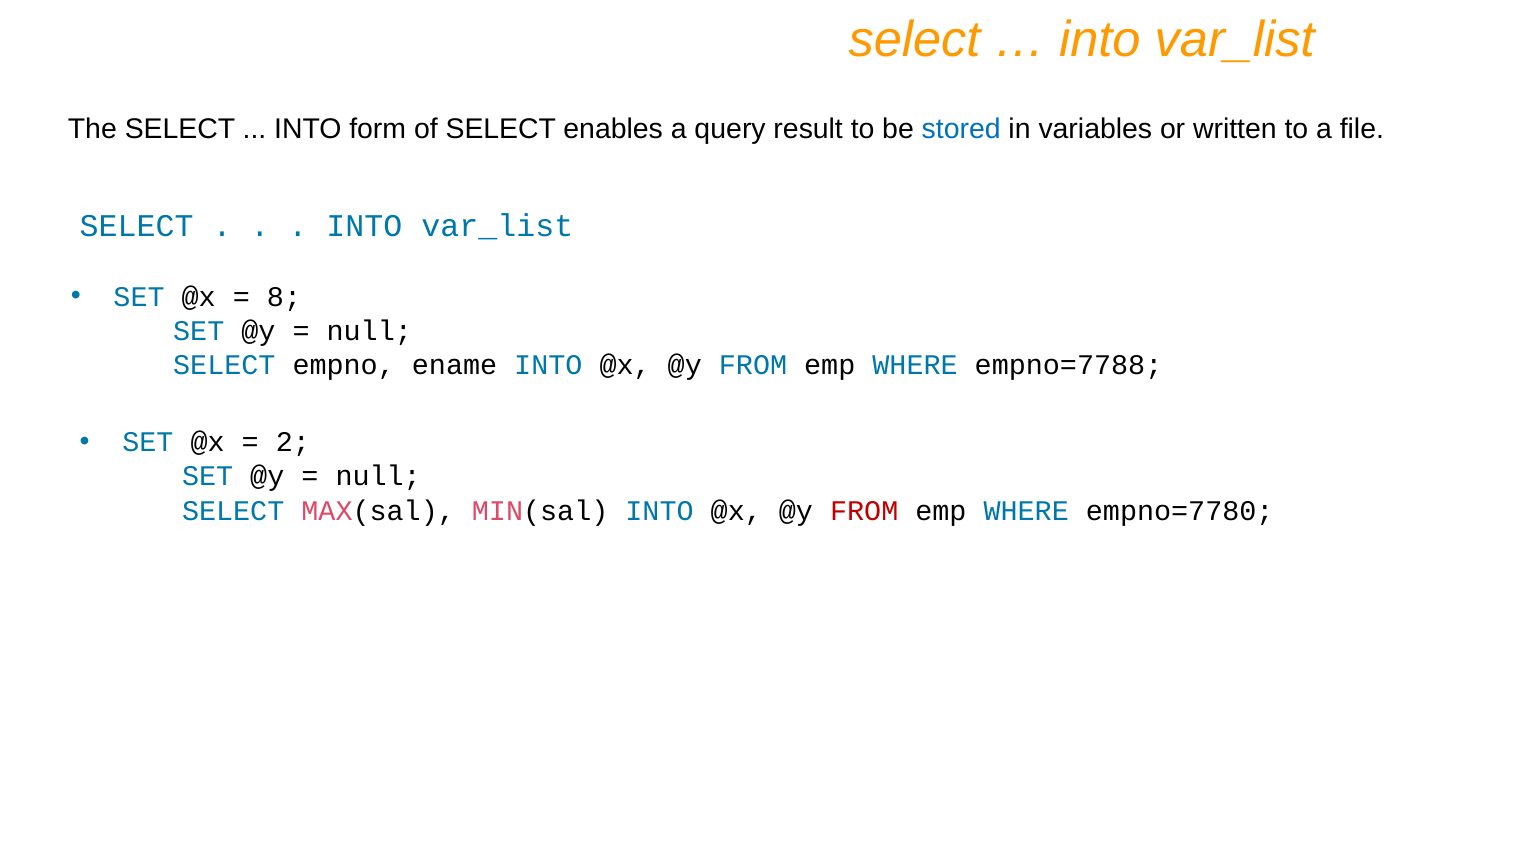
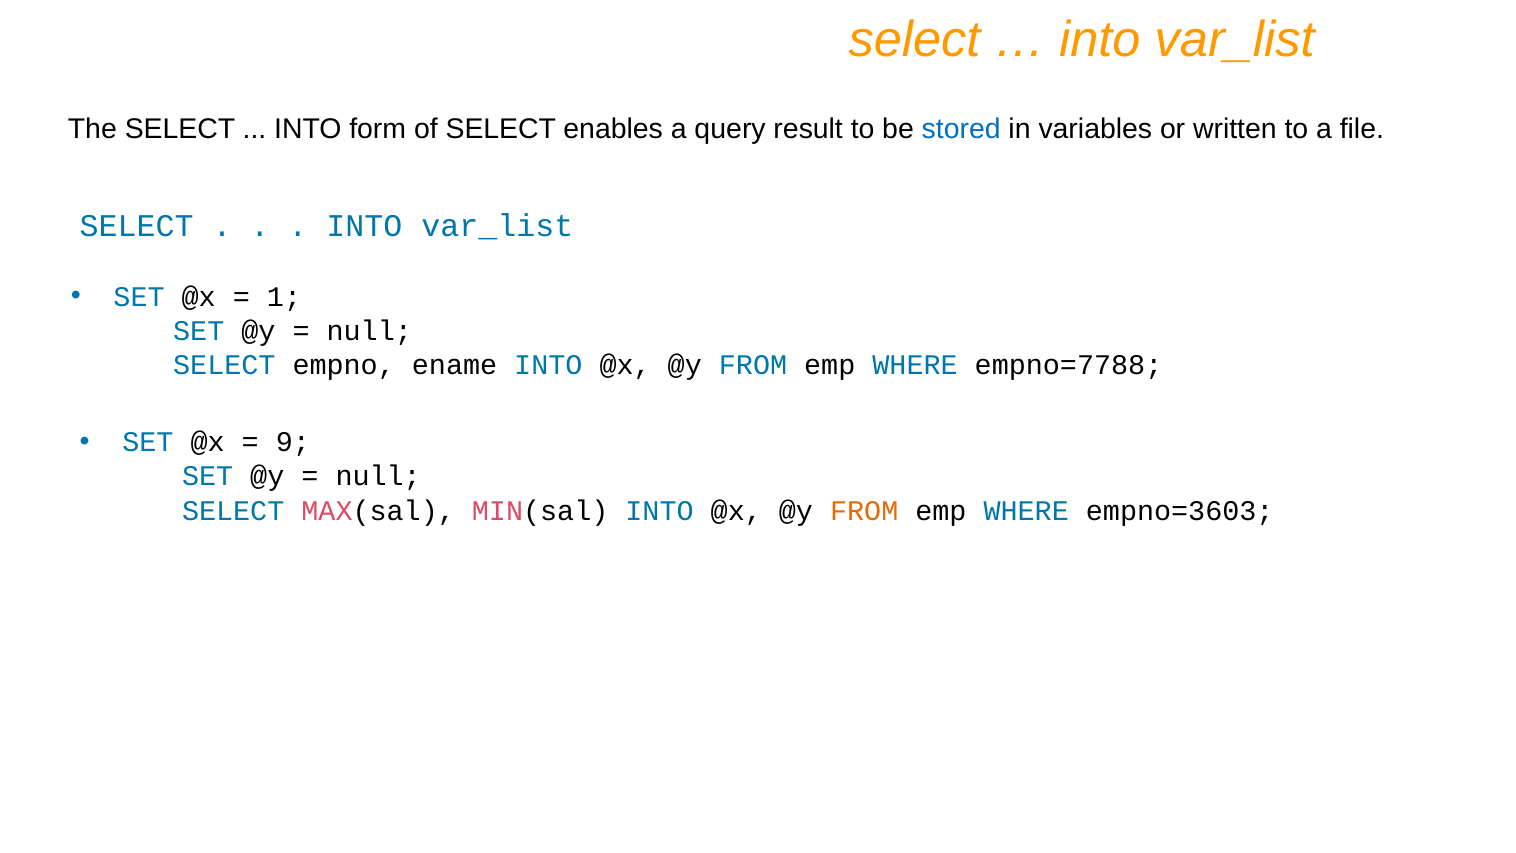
8: 8 -> 1 (284, 297)
2: 2 -> 9 (293, 442)
FROM colour: red -> orange (864, 511)
empno=7780: empno=7780 -> empno=3603 (1180, 511)
